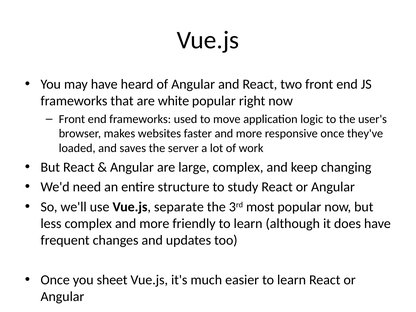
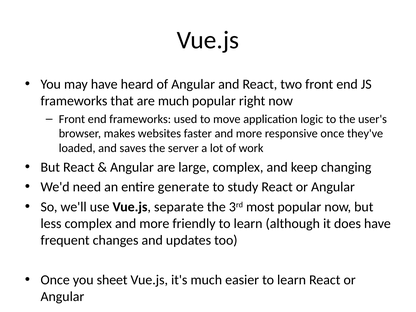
are white: white -> much (174, 101)
structure: structure -> generate (184, 187)
